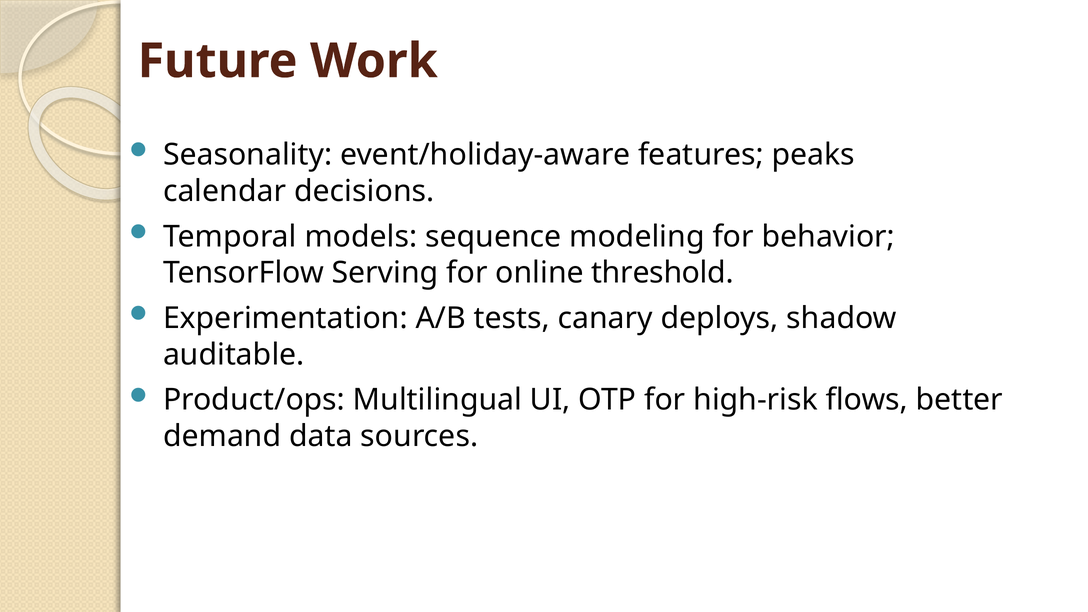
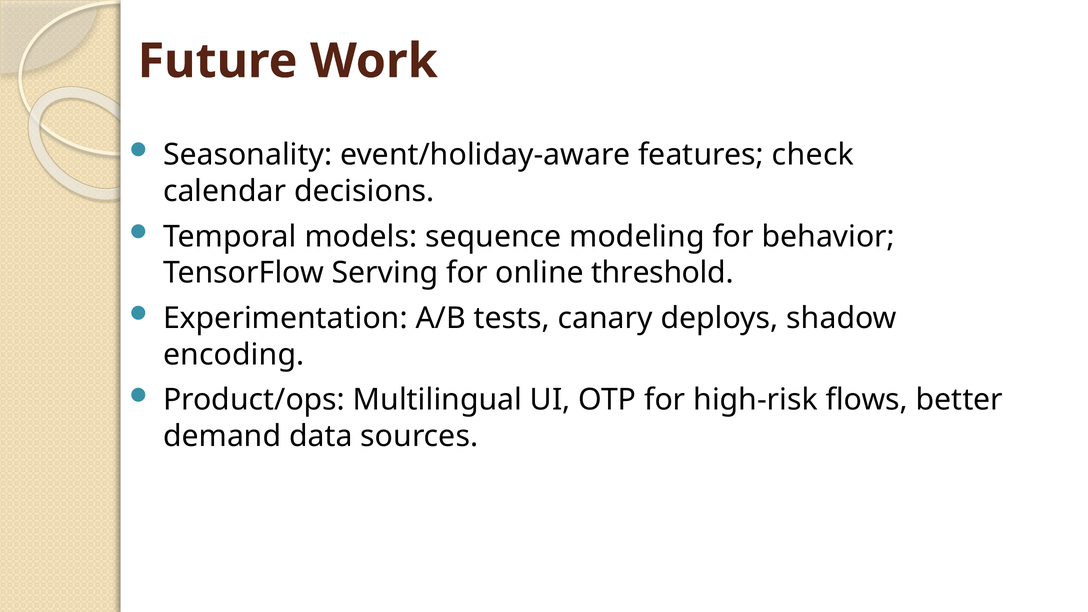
peaks: peaks -> check (813, 155)
auditable: auditable -> encoding (234, 355)
